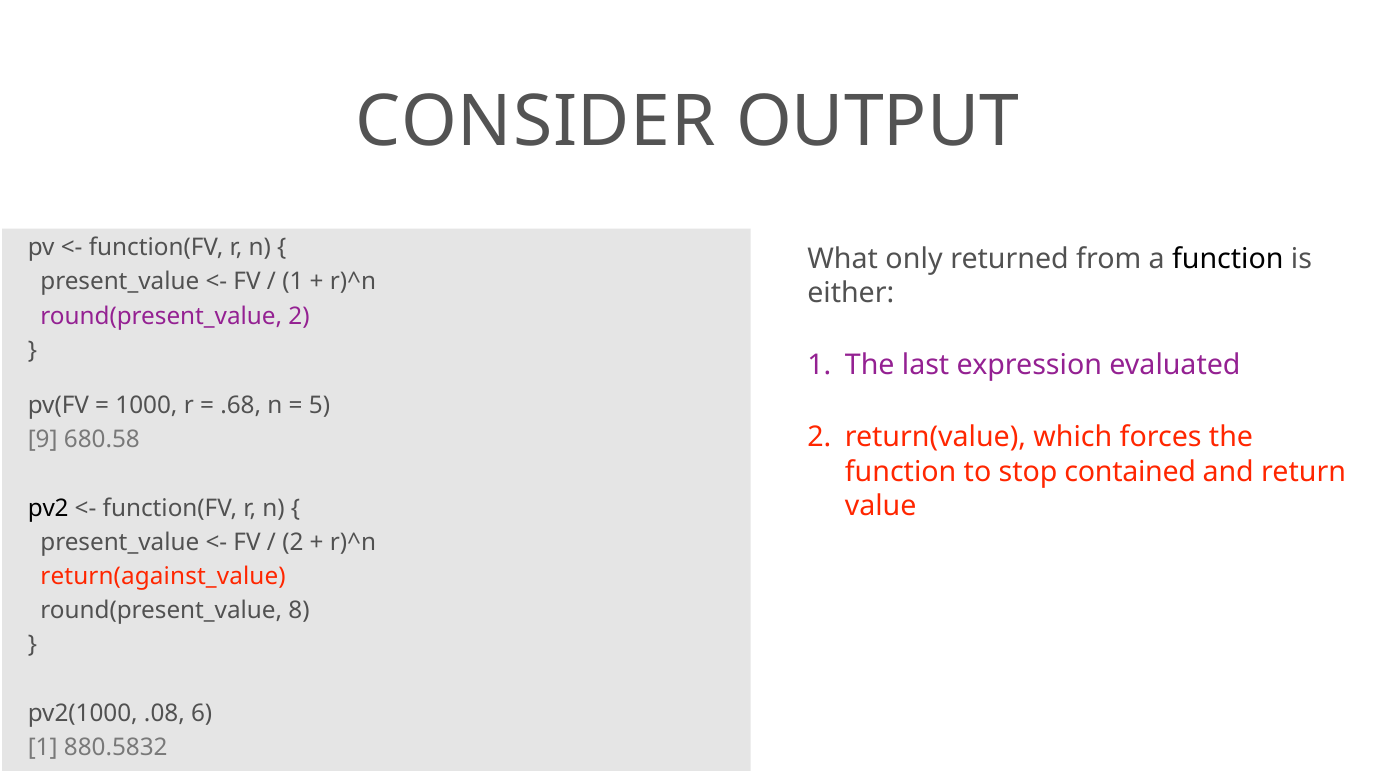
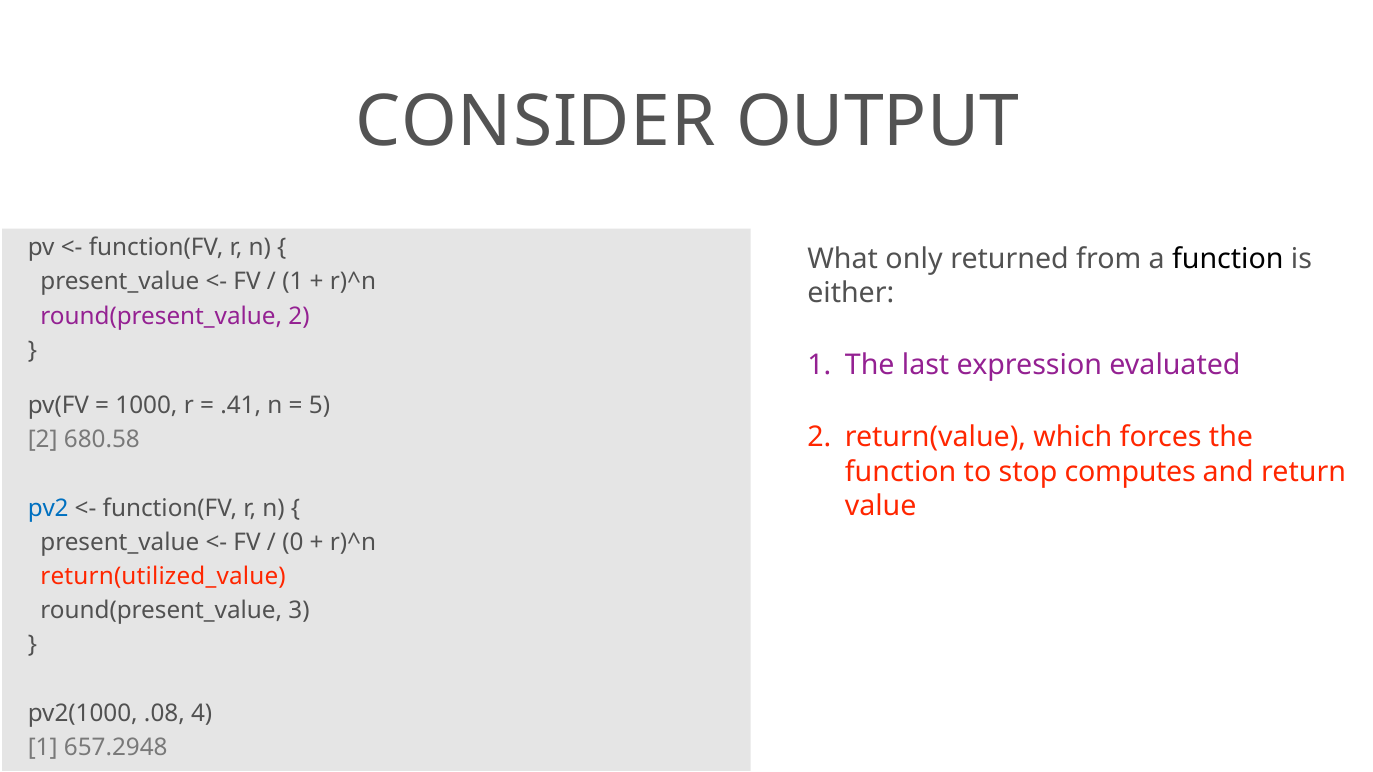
.68: .68 -> .41 (241, 406)
9: 9 -> 2 (43, 440)
contained: contained -> computes (1130, 472)
pv2 colour: black -> blue (48, 508)
2: 2 -> 0 (293, 542)
return(against_value: return(against_value -> return(utilized_value (163, 577)
8: 8 -> 3 (299, 611)
6: 6 -> 4 (202, 713)
880.5832: 880.5832 -> 657.2948 (116, 748)
